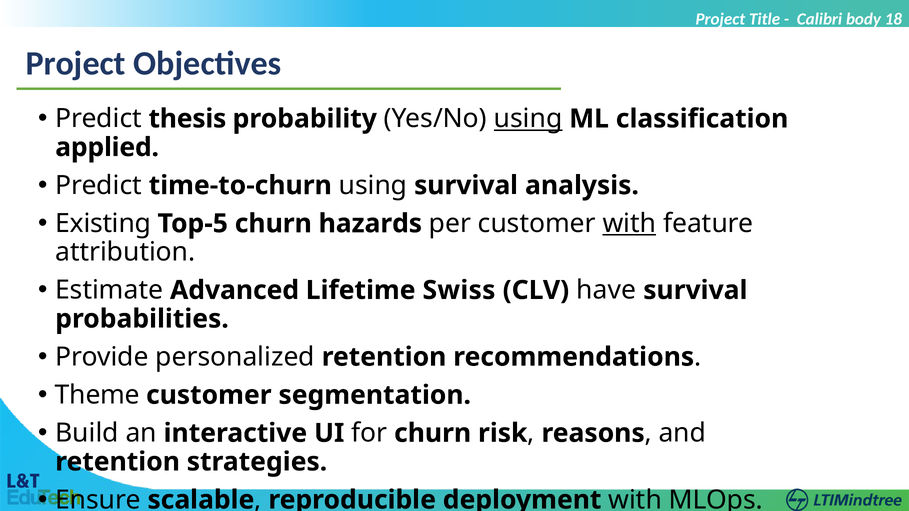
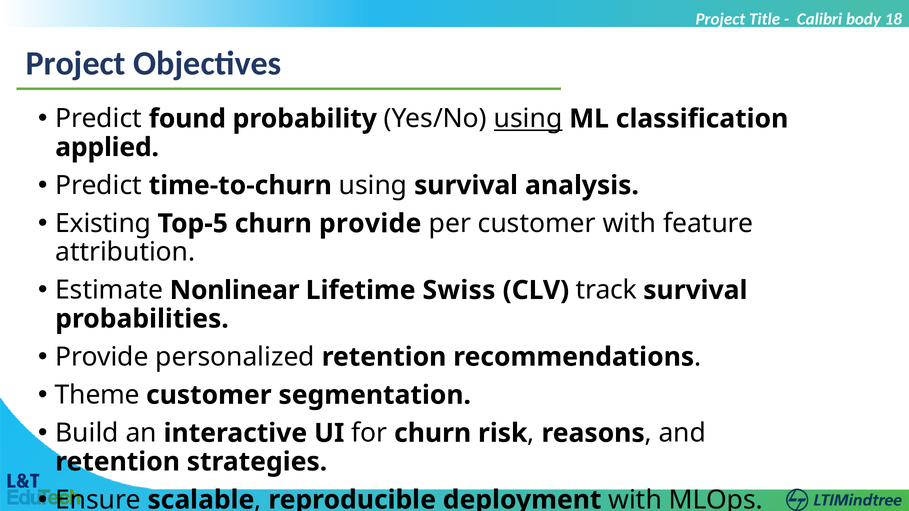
thesis: thesis -> found (187, 119)
churn hazards: hazards -> provide (370, 224)
with underline: present -> none (629, 224)
Advanced: Advanced -> Nonlinear (235, 290)
have: have -> track (606, 290)
